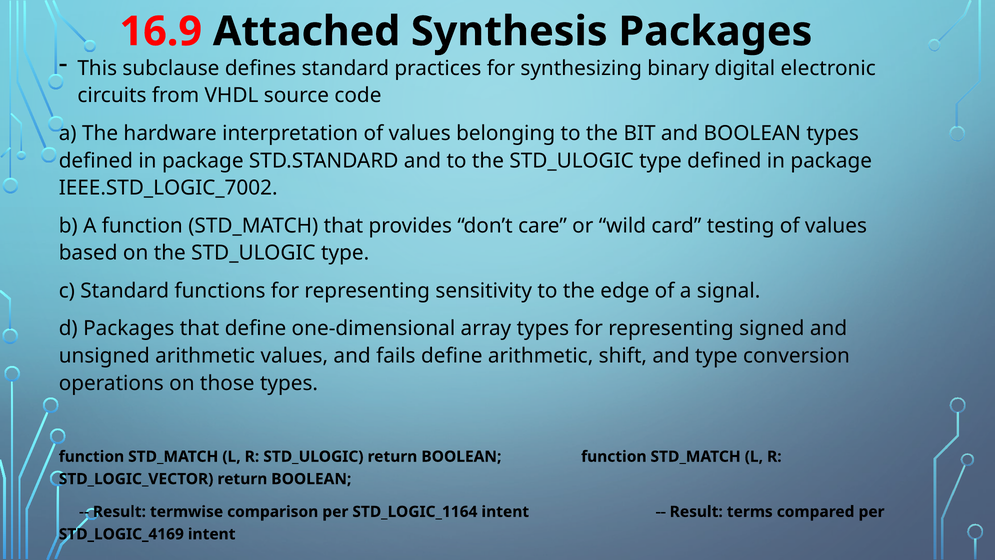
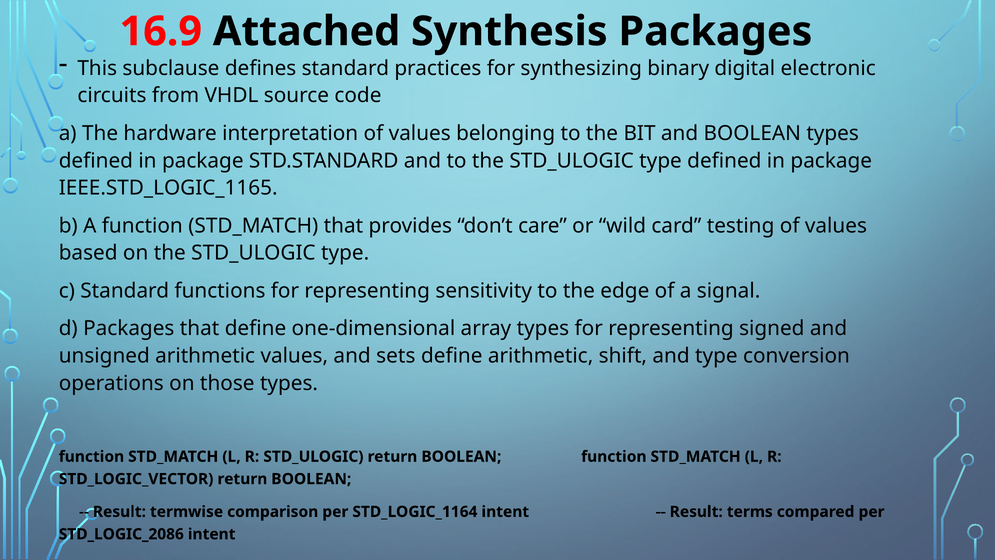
IEEE.STD_LOGIC_7002: IEEE.STD_LOGIC_7002 -> IEEE.STD_LOGIC_1165 (168, 188)
fails: fails -> sets (396, 356)
STD_LOGIC_4169: STD_LOGIC_4169 -> STD_LOGIC_2086 (121, 534)
